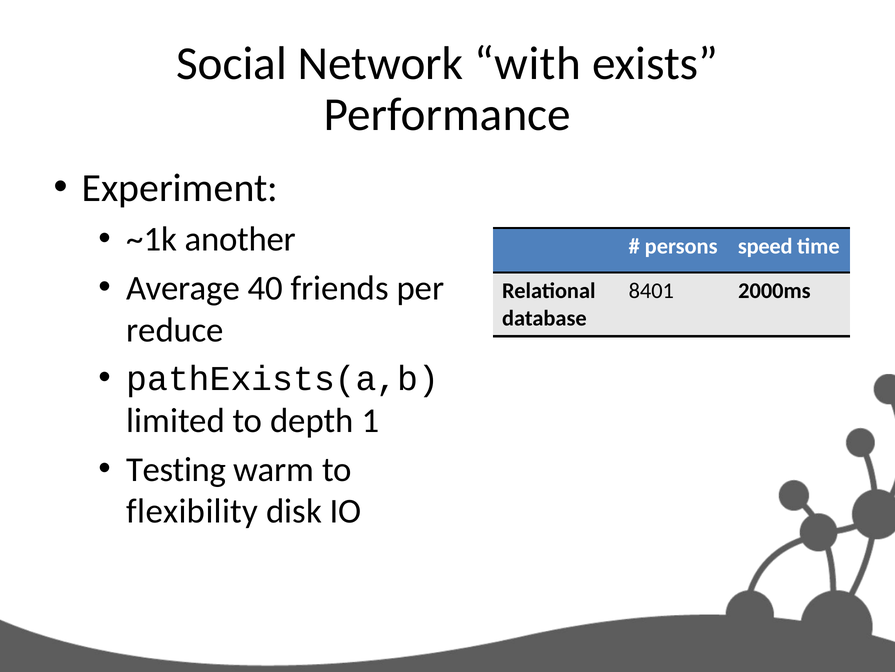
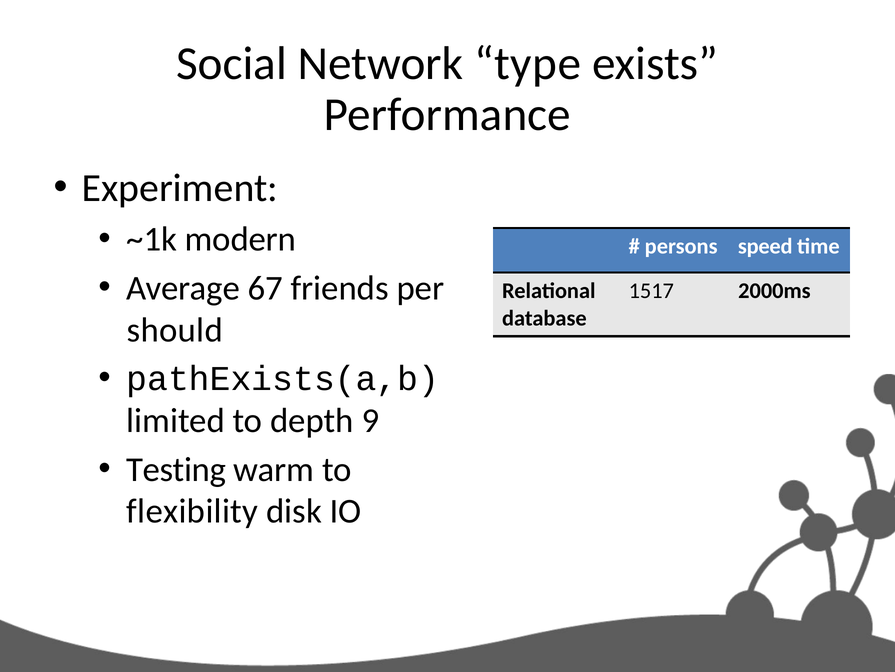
with: with -> type (528, 63)
another: another -> modern (240, 239)
40: 40 -> 67 (265, 288)
8401: 8401 -> 1517 (651, 291)
reduce: reduce -> should (175, 330)
1: 1 -> 9 (370, 420)
